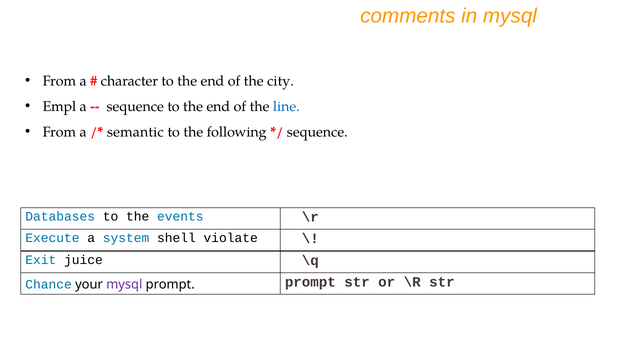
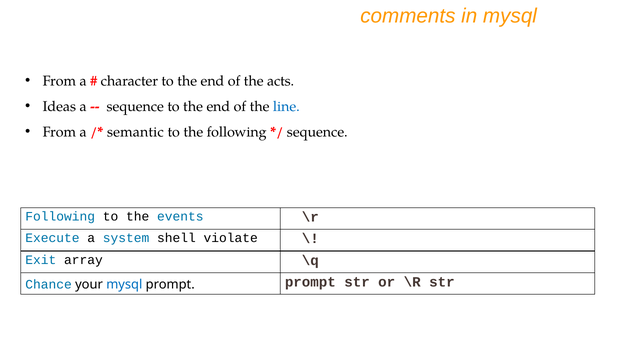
city: city -> acts (281, 81)
Empl: Empl -> Ideas (59, 107)
Databases: Databases -> Following (60, 217)
juice: juice -> array (83, 260)
mysql colour: purple -> blue (124, 285)
